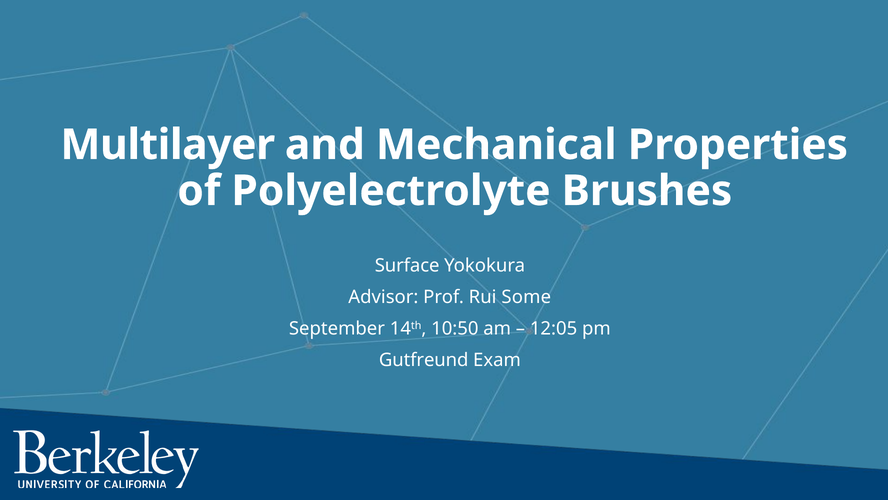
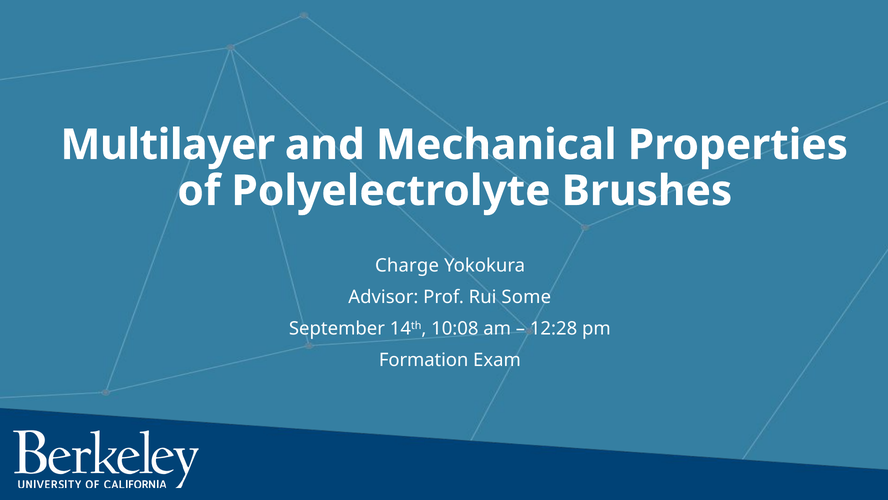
Surface: Surface -> Charge (407, 266)
10:50: 10:50 -> 10:08 (455, 328)
12:05: 12:05 -> 12:28 (554, 328)
Gutfreund: Gutfreund -> Formation (424, 360)
